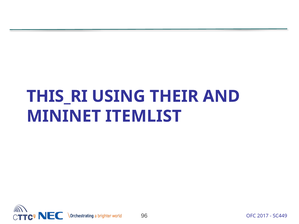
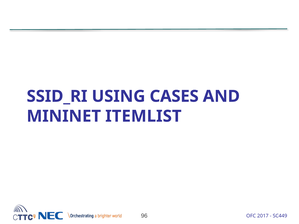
THIS_RI: THIS_RI -> SSID_RI (57, 96)
THEIR: THEIR -> CASES (174, 96)
